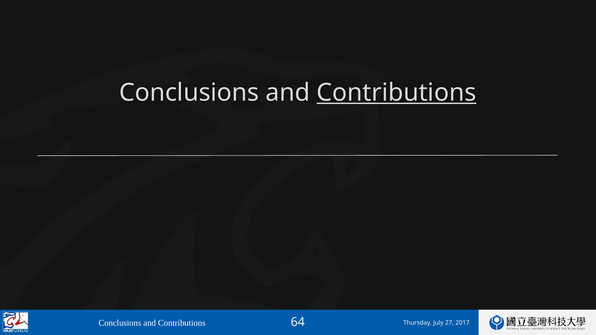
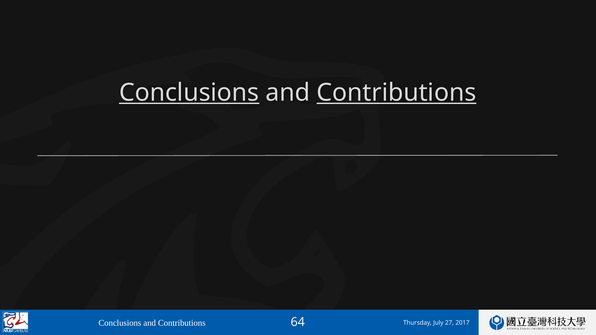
Conclusions underline: none -> present (189, 93)
